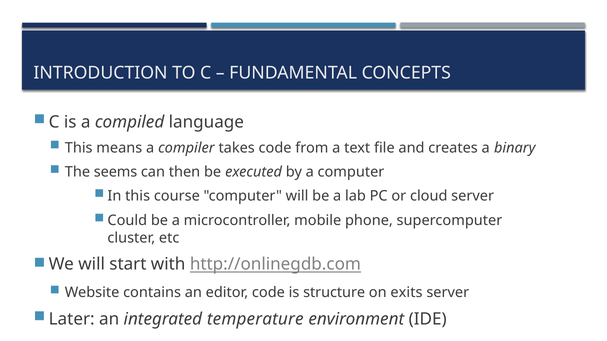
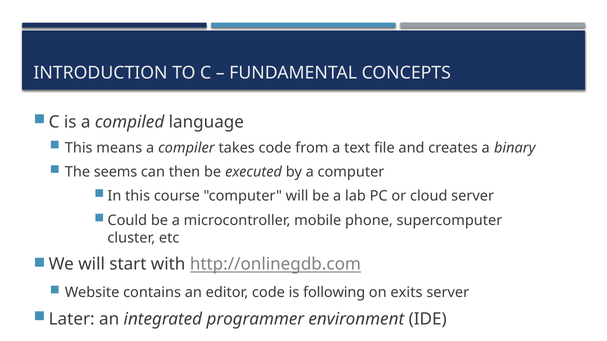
structure: structure -> following (334, 293)
temperature: temperature -> programmer (255, 320)
